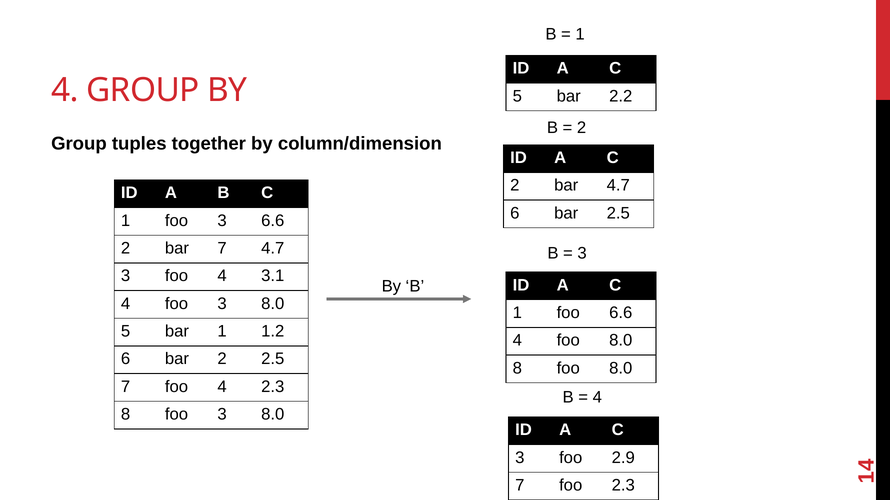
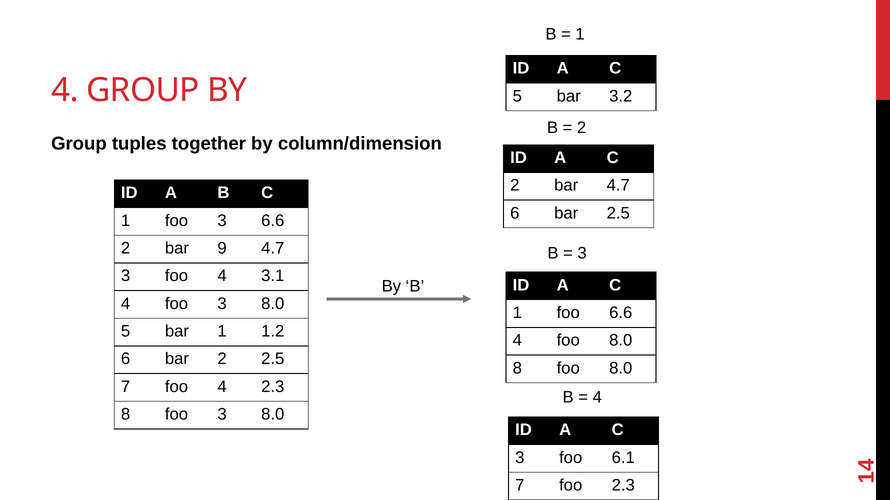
2.2: 2.2 -> 3.2 (621, 96)
bar 7: 7 -> 9 (222, 249)
2.9: 2.9 -> 6.1 (623, 458)
